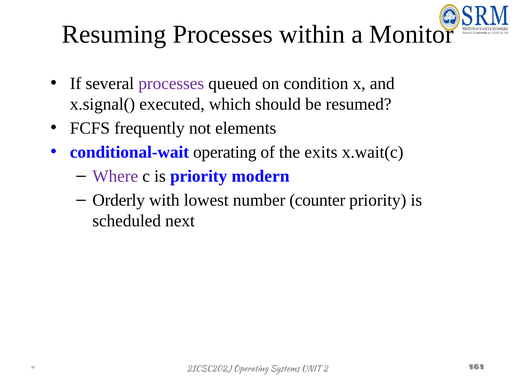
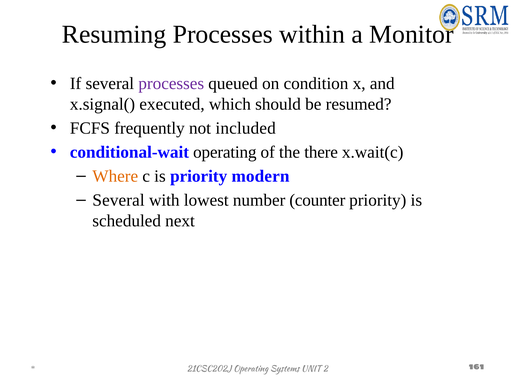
elements: elements -> included (246, 128)
exits: exits -> there (321, 152)
Where colour: purple -> orange (115, 176)
Orderly: Orderly -> Several (119, 200)
